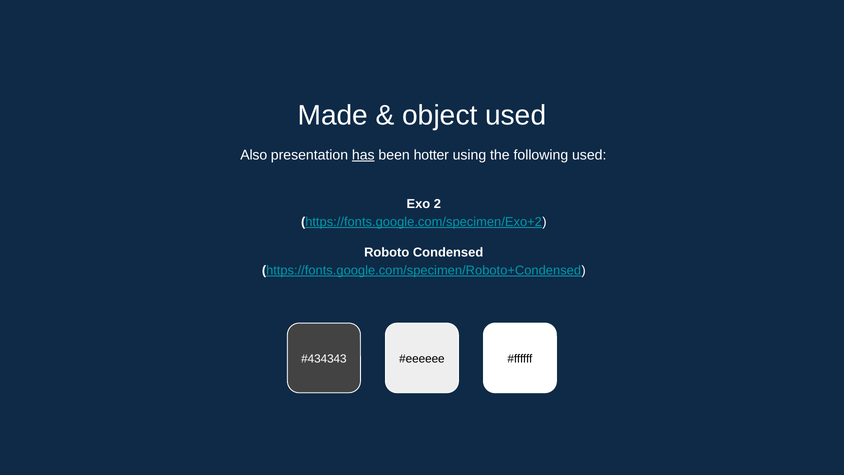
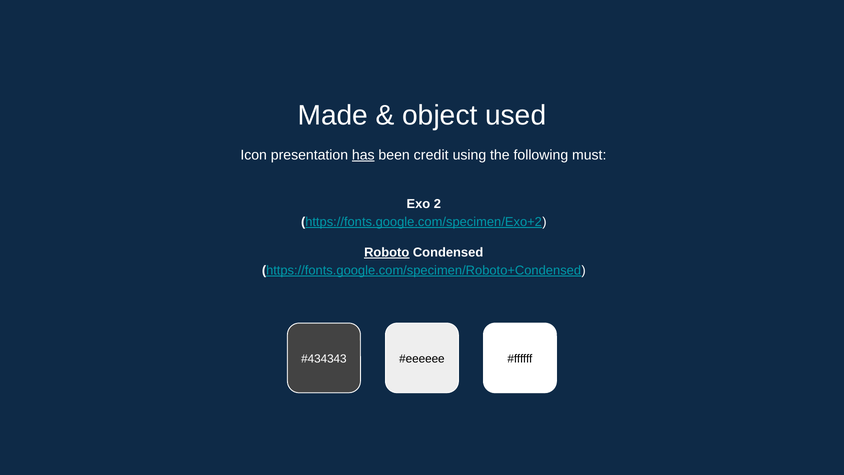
Also: Also -> Icon (254, 155)
hotter: hotter -> credit (431, 155)
following used: used -> must (589, 155)
Roboto underline: none -> present (387, 252)
